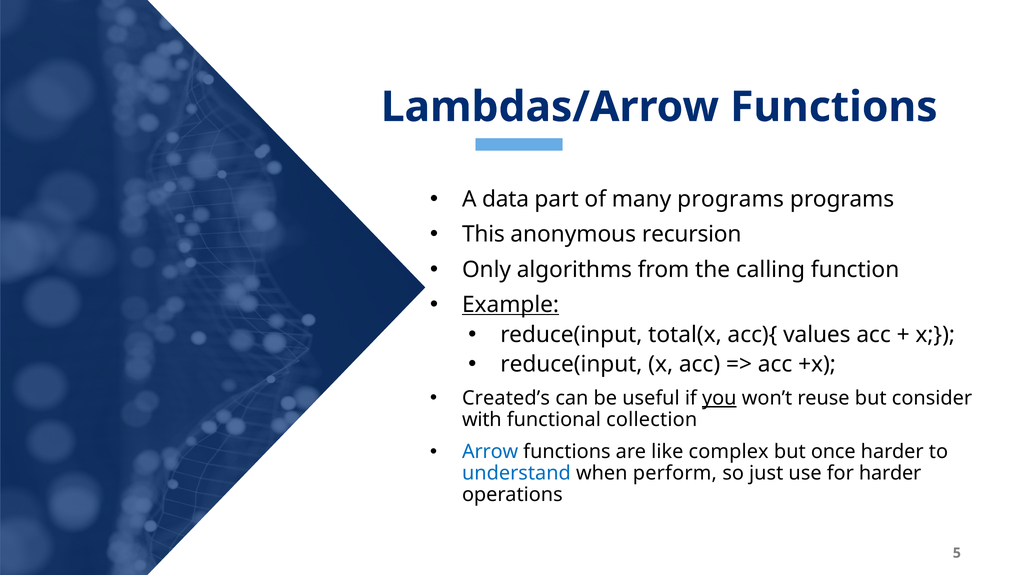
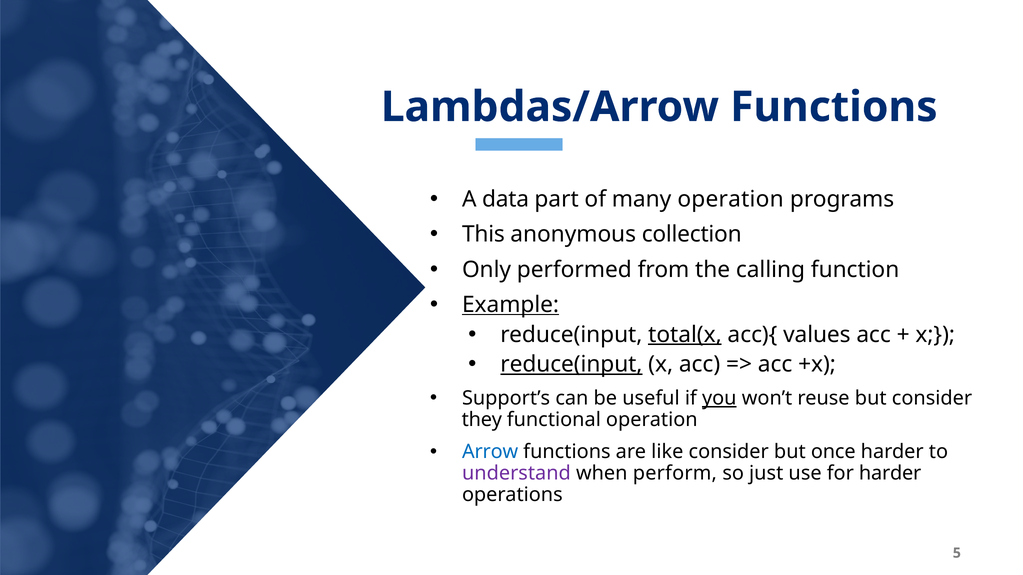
many programs: programs -> operation (731, 199)
recursion: recursion -> collection (692, 235)
algorithms: algorithms -> performed (574, 270)
total(x underline: none -> present (685, 335)
reduce(input underline: none -> present (571, 365)
Created’s: Created’s -> Support’s (506, 398)
with: with -> they (482, 420)
functional collection: collection -> operation (652, 420)
like complex: complex -> consider (729, 452)
understand colour: blue -> purple (516, 474)
